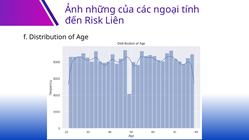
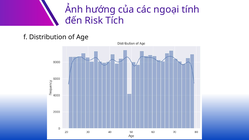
những: những -> hướng (101, 10)
Liên: Liên -> Tích (115, 21)
